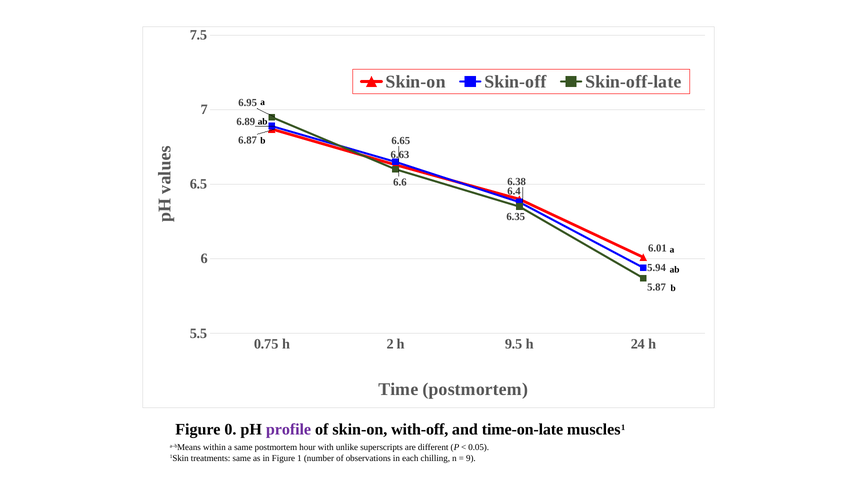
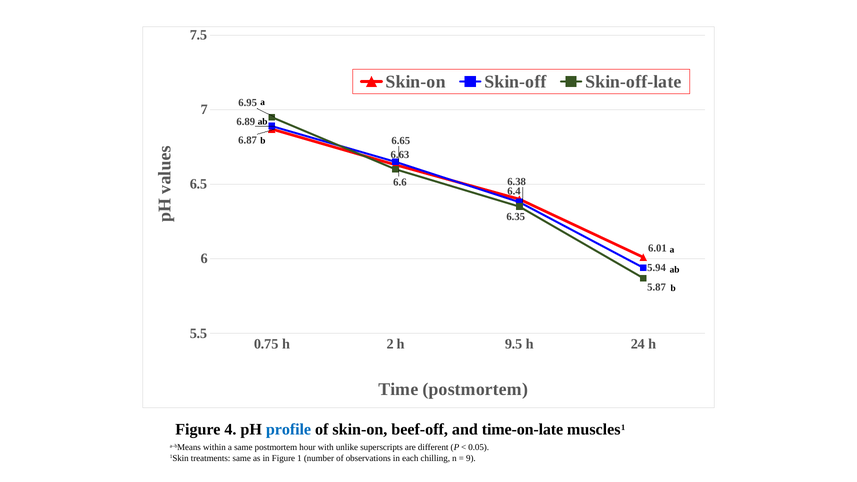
0: 0 -> 4 (230, 429)
profile colour: purple -> blue (289, 429)
with-off: with-off -> beef-off (420, 429)
